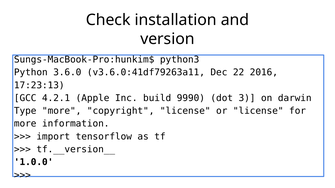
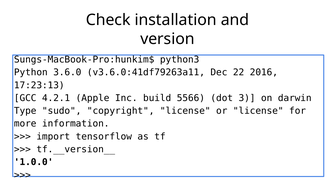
9990: 9990 -> 5566 (191, 98)
Type more: more -> sudo (62, 111)
